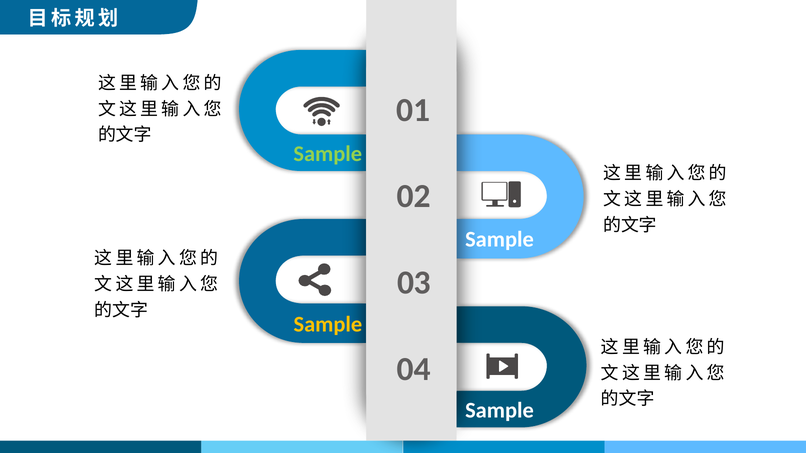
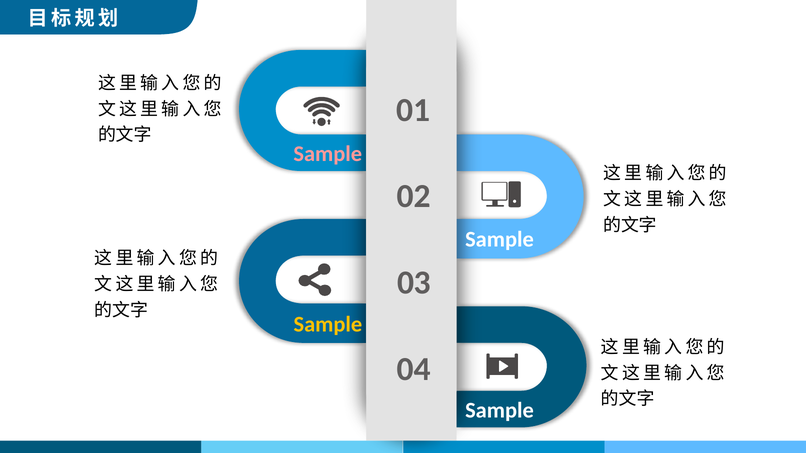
Sample colour: light green -> pink (328, 154)
